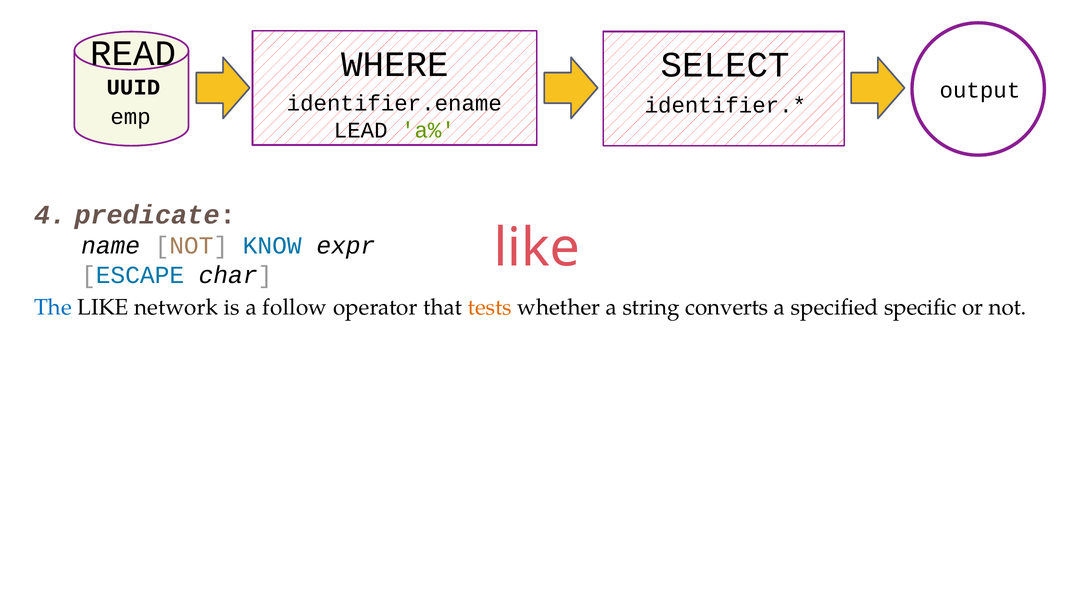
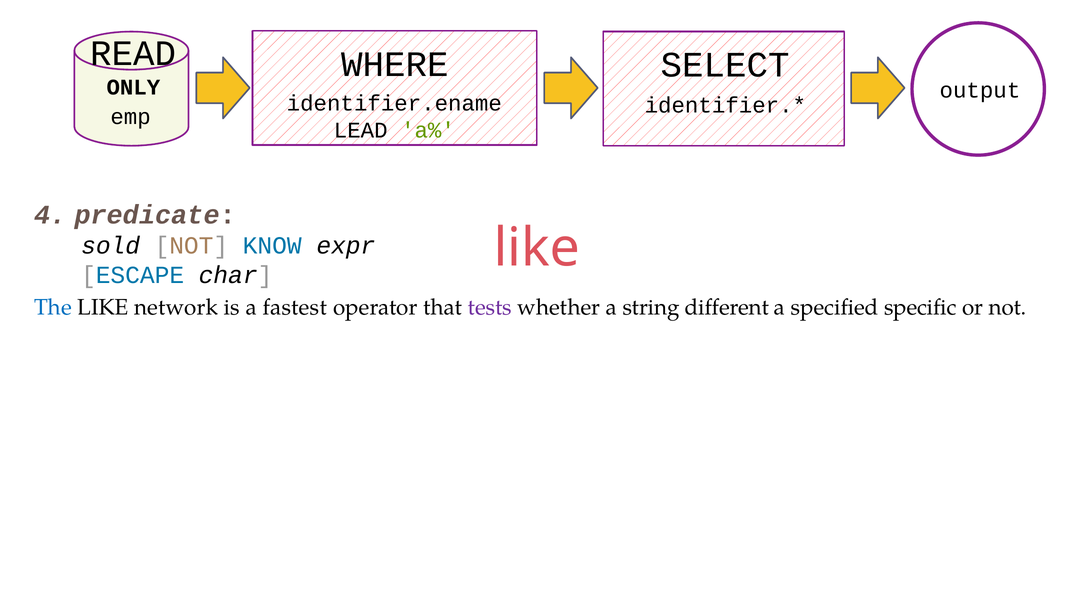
UUID: UUID -> ONLY (133, 87)
name: name -> sold (111, 246)
follow: follow -> fastest (295, 308)
tests colour: orange -> purple (490, 308)
converts: converts -> different (727, 308)
